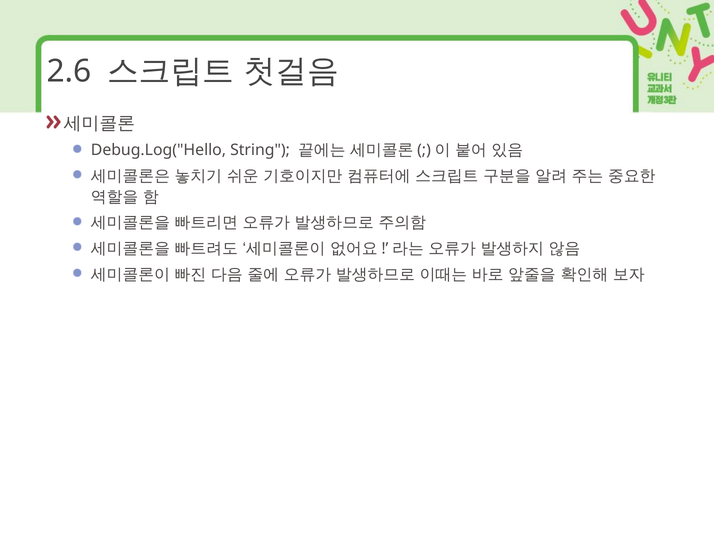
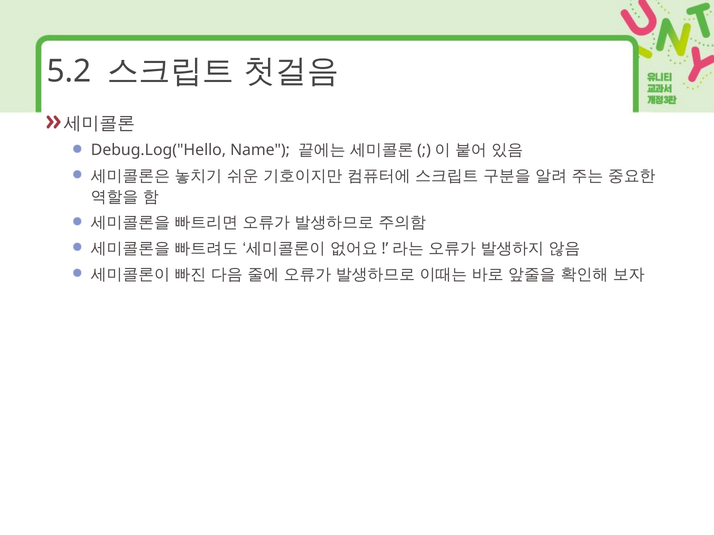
2.6: 2.6 -> 5.2 (69, 71)
String: String -> Name (260, 150)
